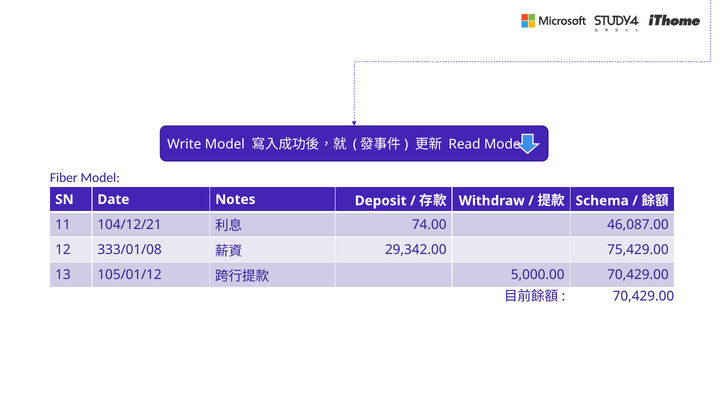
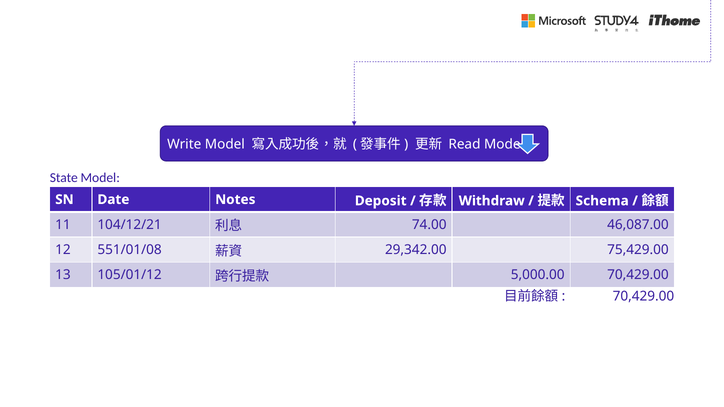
Fiber: Fiber -> State (64, 178)
333/01/08: 333/01/08 -> 551/01/08 (130, 250)
